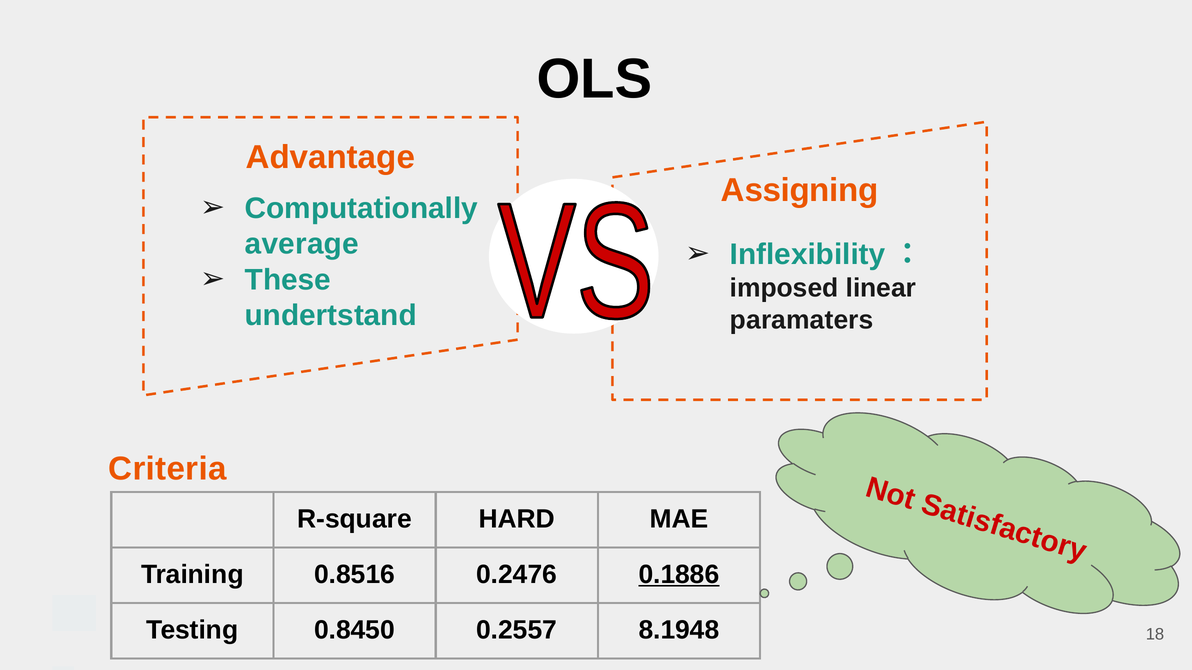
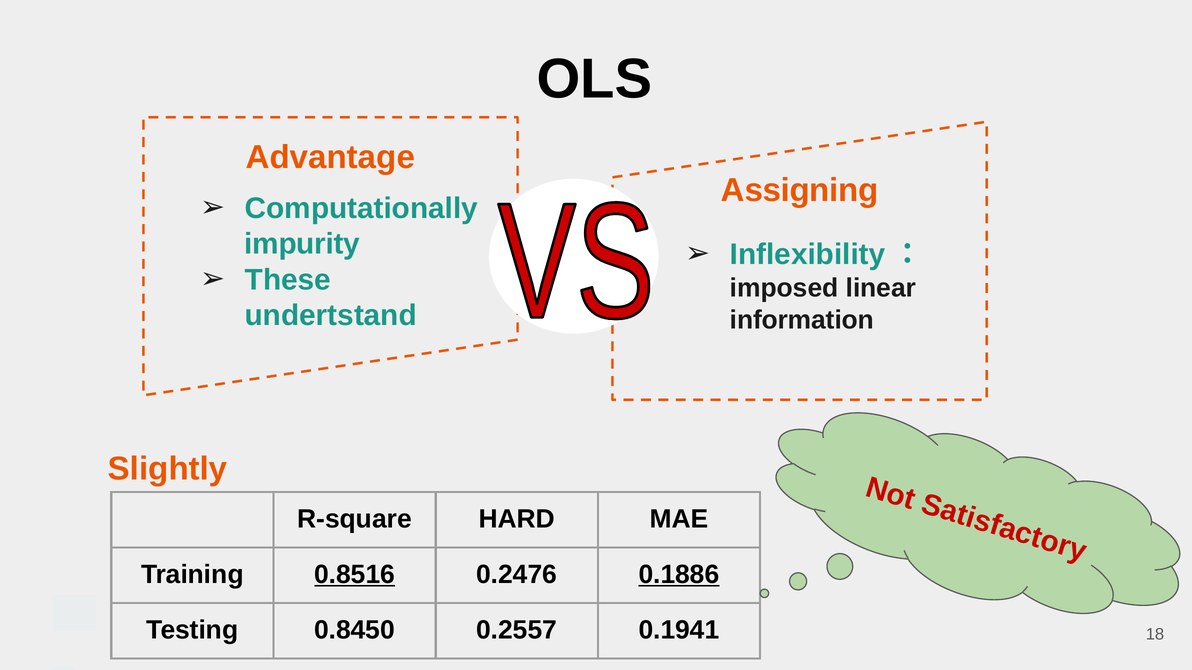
average: average -> impurity (302, 244)
paramaters: paramaters -> information (802, 320)
Criteria: Criteria -> Slightly (168, 469)
0.8516 underline: none -> present (355, 575)
8.1948: 8.1948 -> 0.1941 (679, 630)
